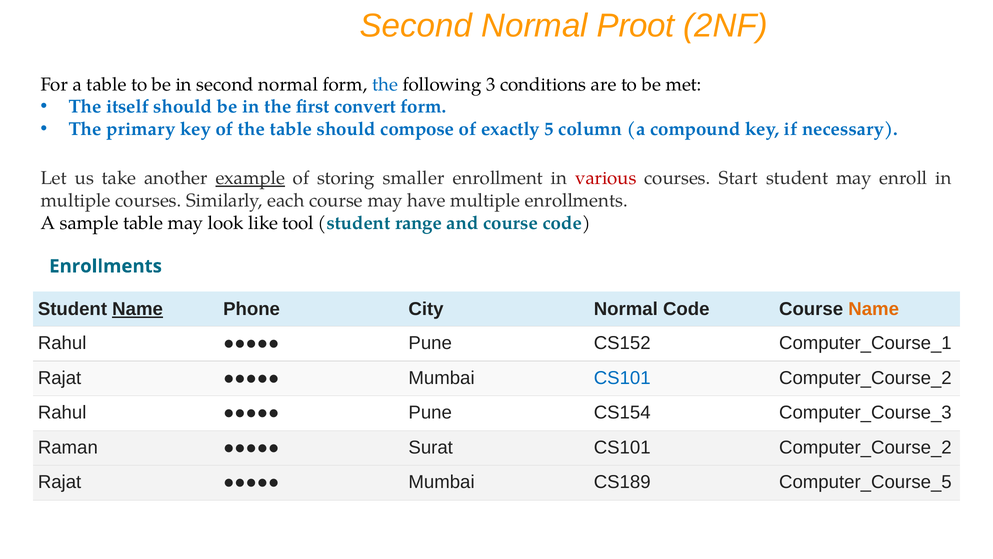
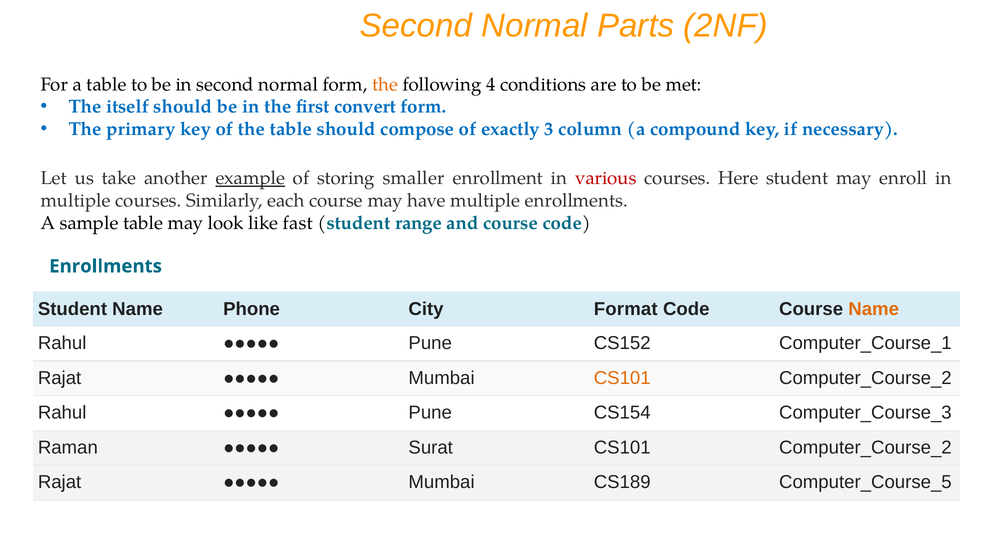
Proot: Proot -> Parts (636, 26)
the colour: blue -> orange (385, 84)
3: 3 -> 4 (491, 84)
5: 5 -> 3 (549, 129)
Start: Start -> Here (738, 178)
tool: tool -> fast (298, 223)
Name underline: present -> none (138, 309)
City Normal: Normal -> Format (626, 309)
CS101 colour: blue -> orange (622, 378)
